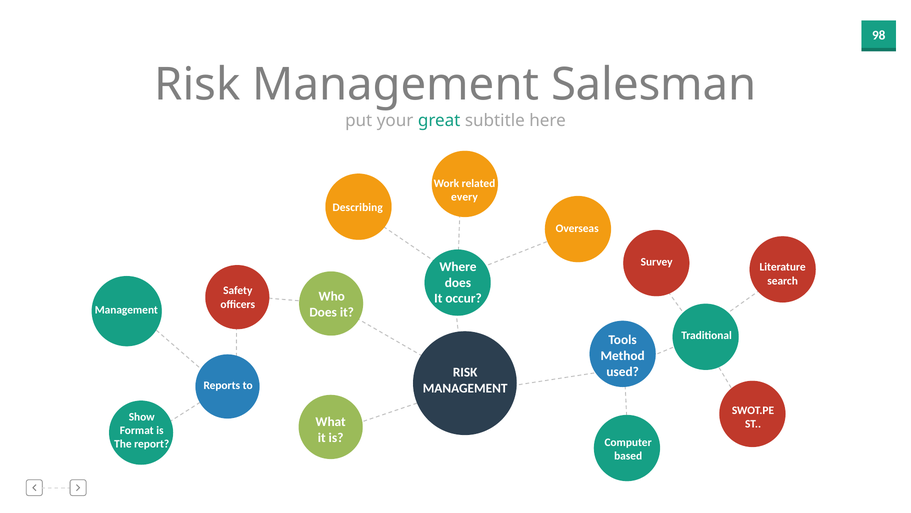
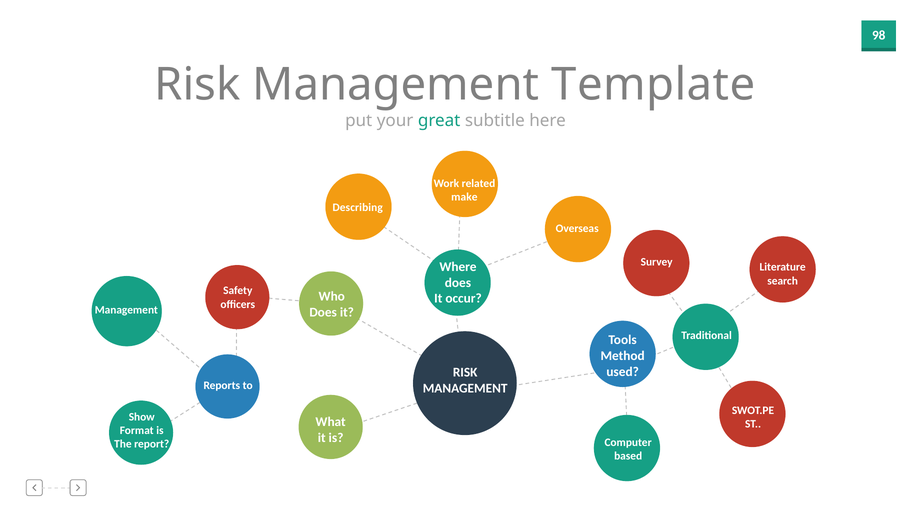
Salesman: Salesman -> Template (653, 85)
every: every -> make (464, 197)
